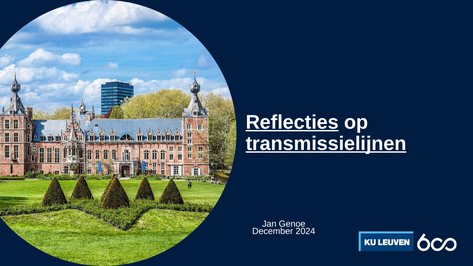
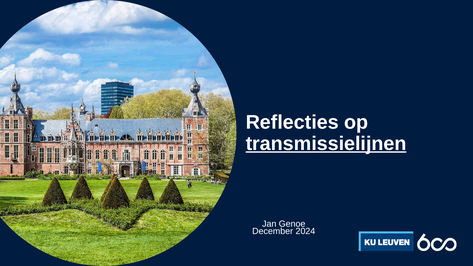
Reflecties underline: present -> none (292, 122)
